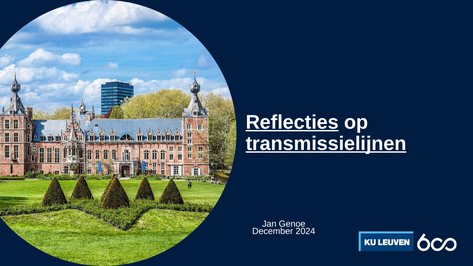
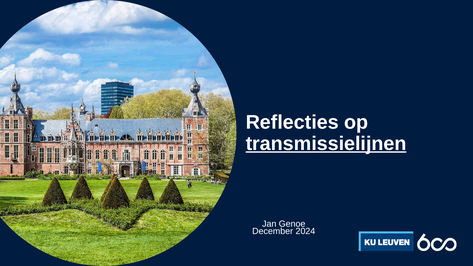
Reflecties underline: present -> none (292, 122)
